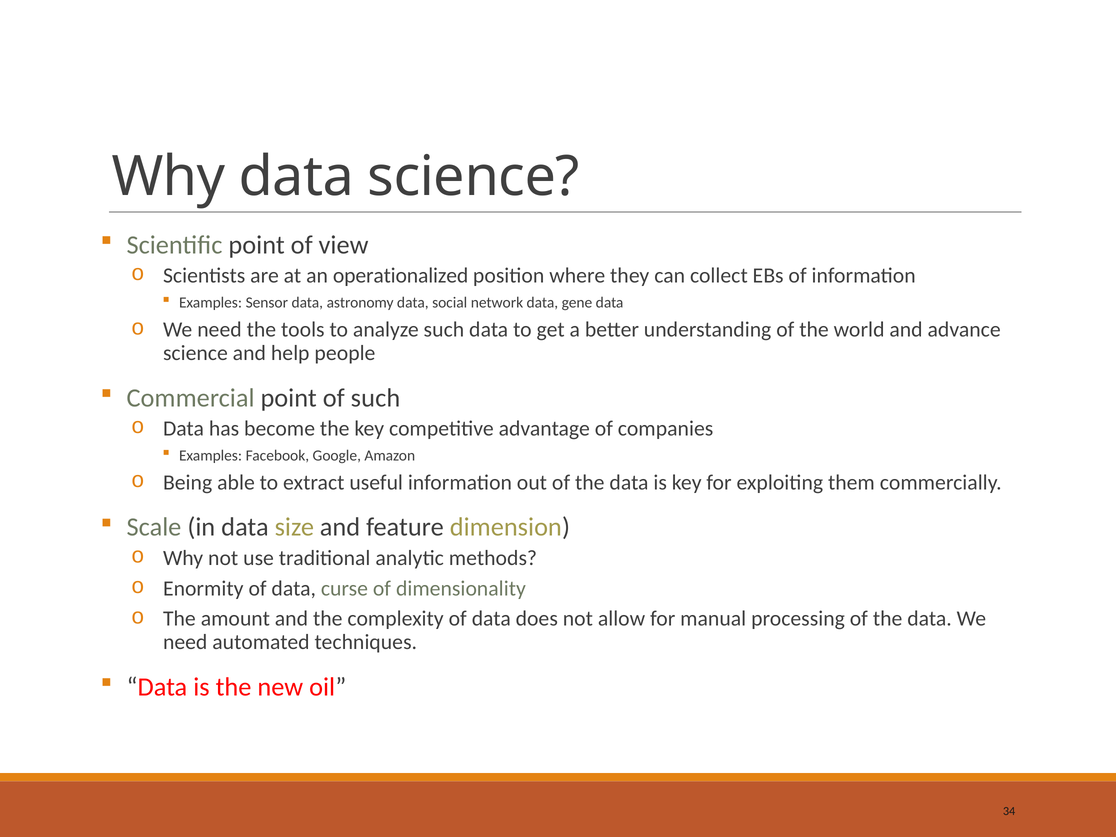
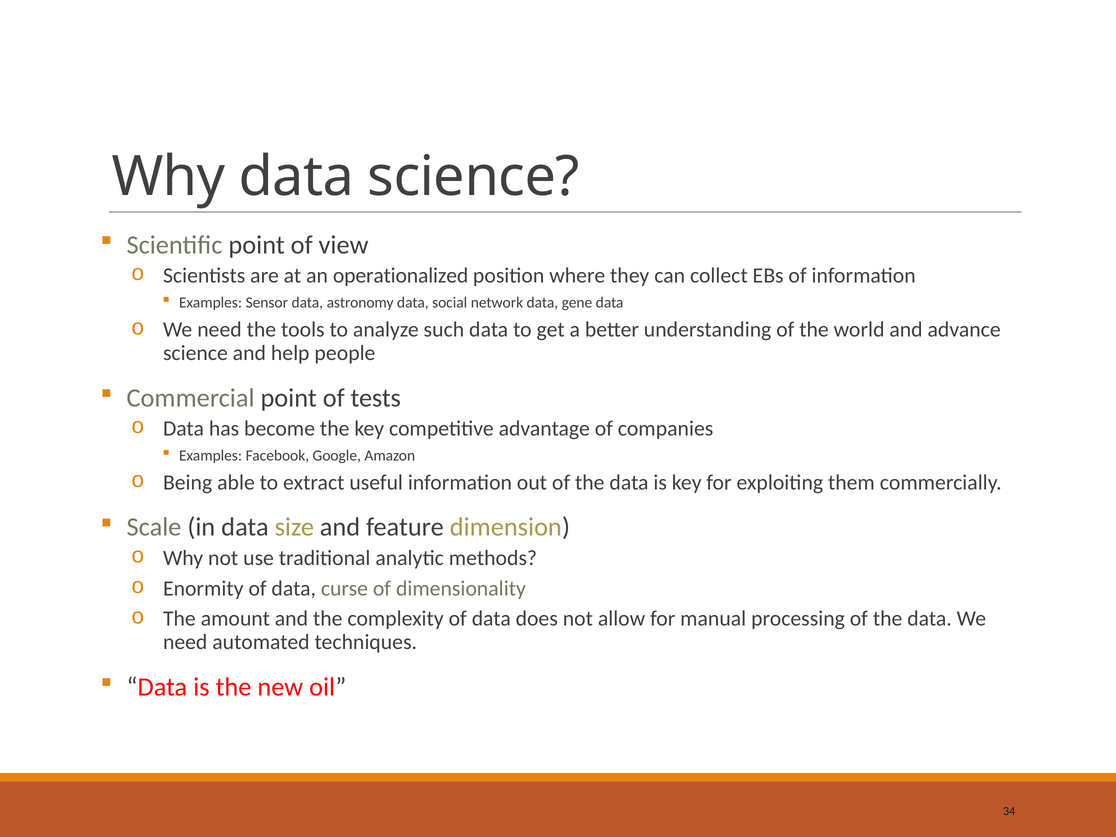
of such: such -> tests (376, 398)
